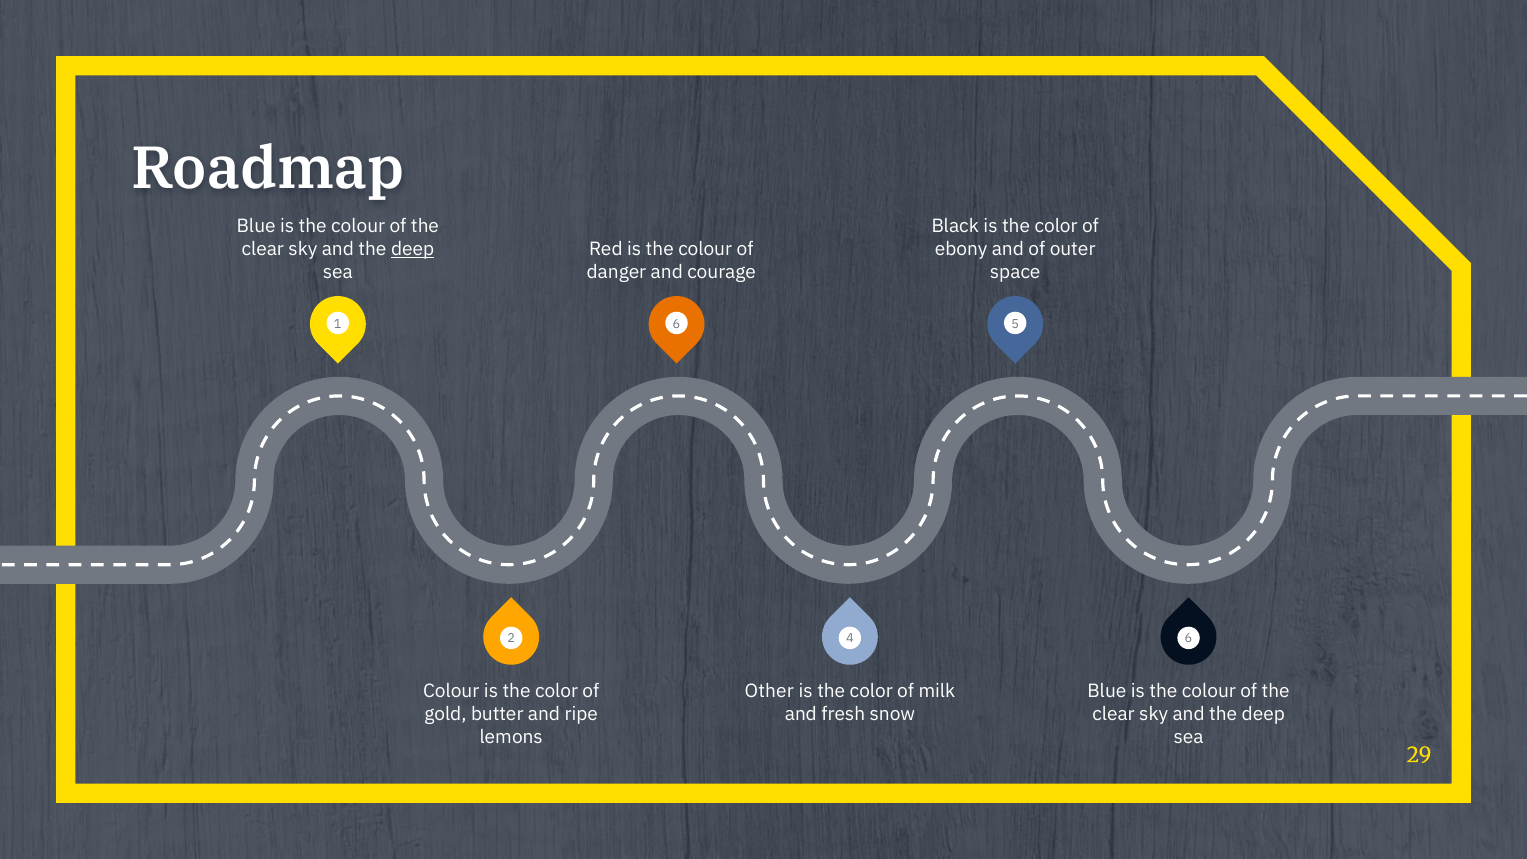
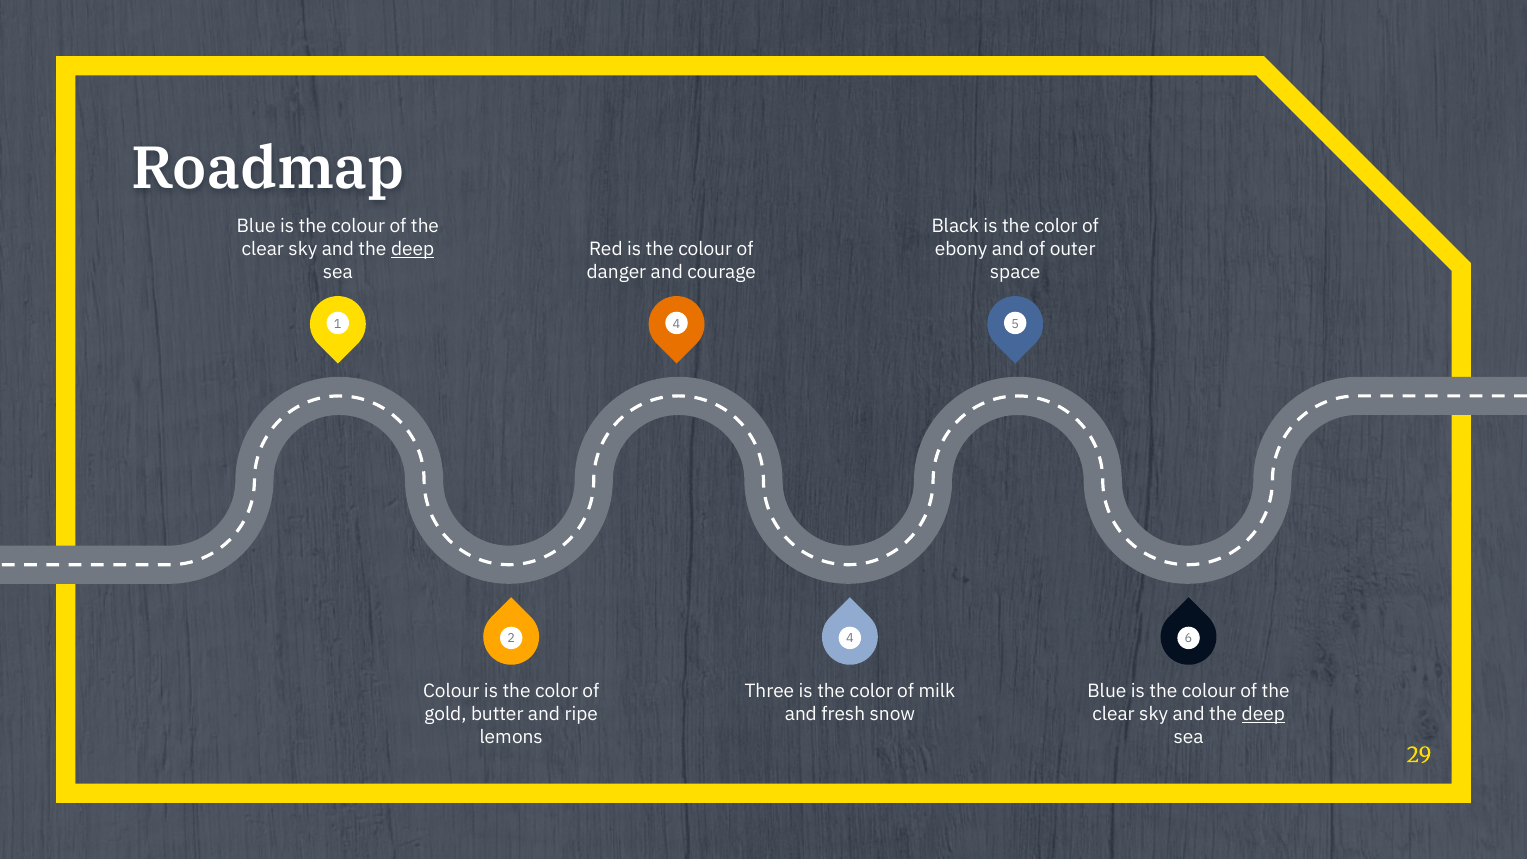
1 6: 6 -> 4 (676, 324)
Other: Other -> Three (769, 691)
deep underline: none -> present (1263, 714)
